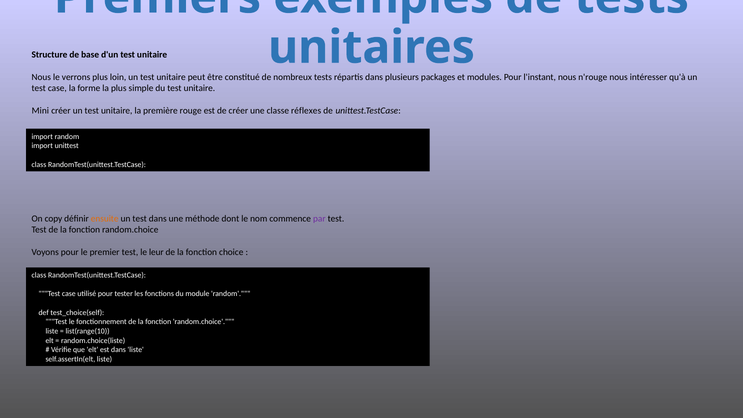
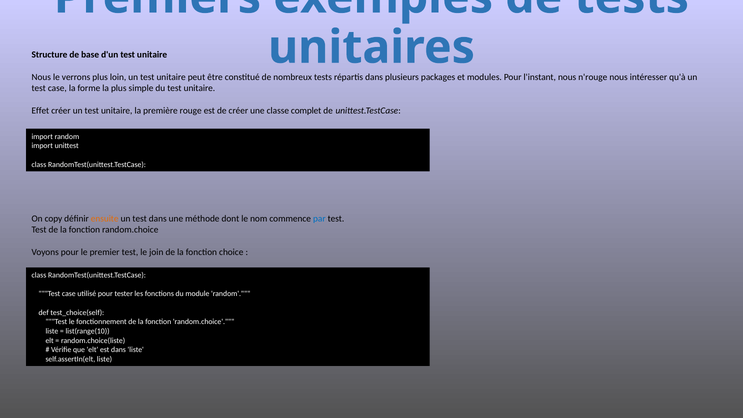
Mini: Mini -> Effet (40, 110)
réflexes: réflexes -> complet (306, 110)
par colour: purple -> blue (319, 219)
leur: leur -> join (156, 252)
